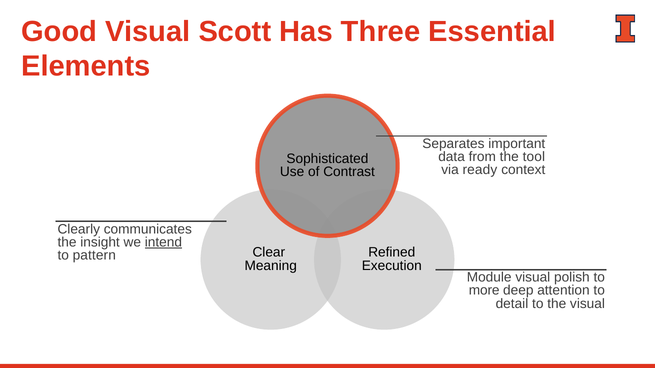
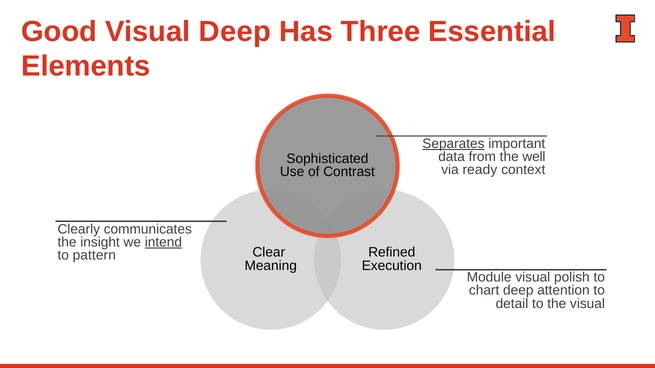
Visual Scott: Scott -> Deep (235, 31)
Separates underline: none -> present (453, 144)
tool: tool -> well (534, 157)
more: more -> chart (484, 291)
